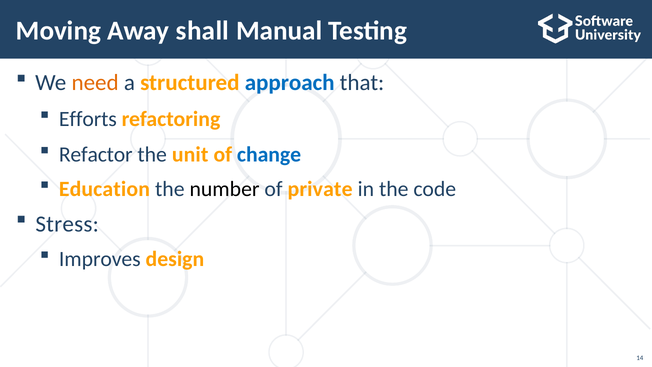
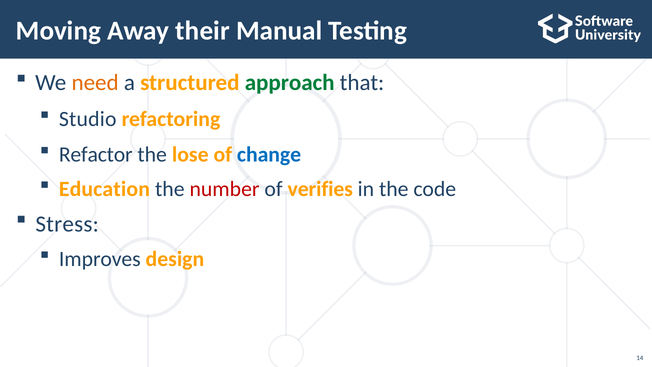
shall: shall -> their (203, 31)
approach colour: blue -> green (290, 83)
Efforts: Efforts -> Studio (88, 119)
unit: unit -> lose (190, 155)
number colour: black -> red (225, 189)
private: private -> verifies (320, 189)
